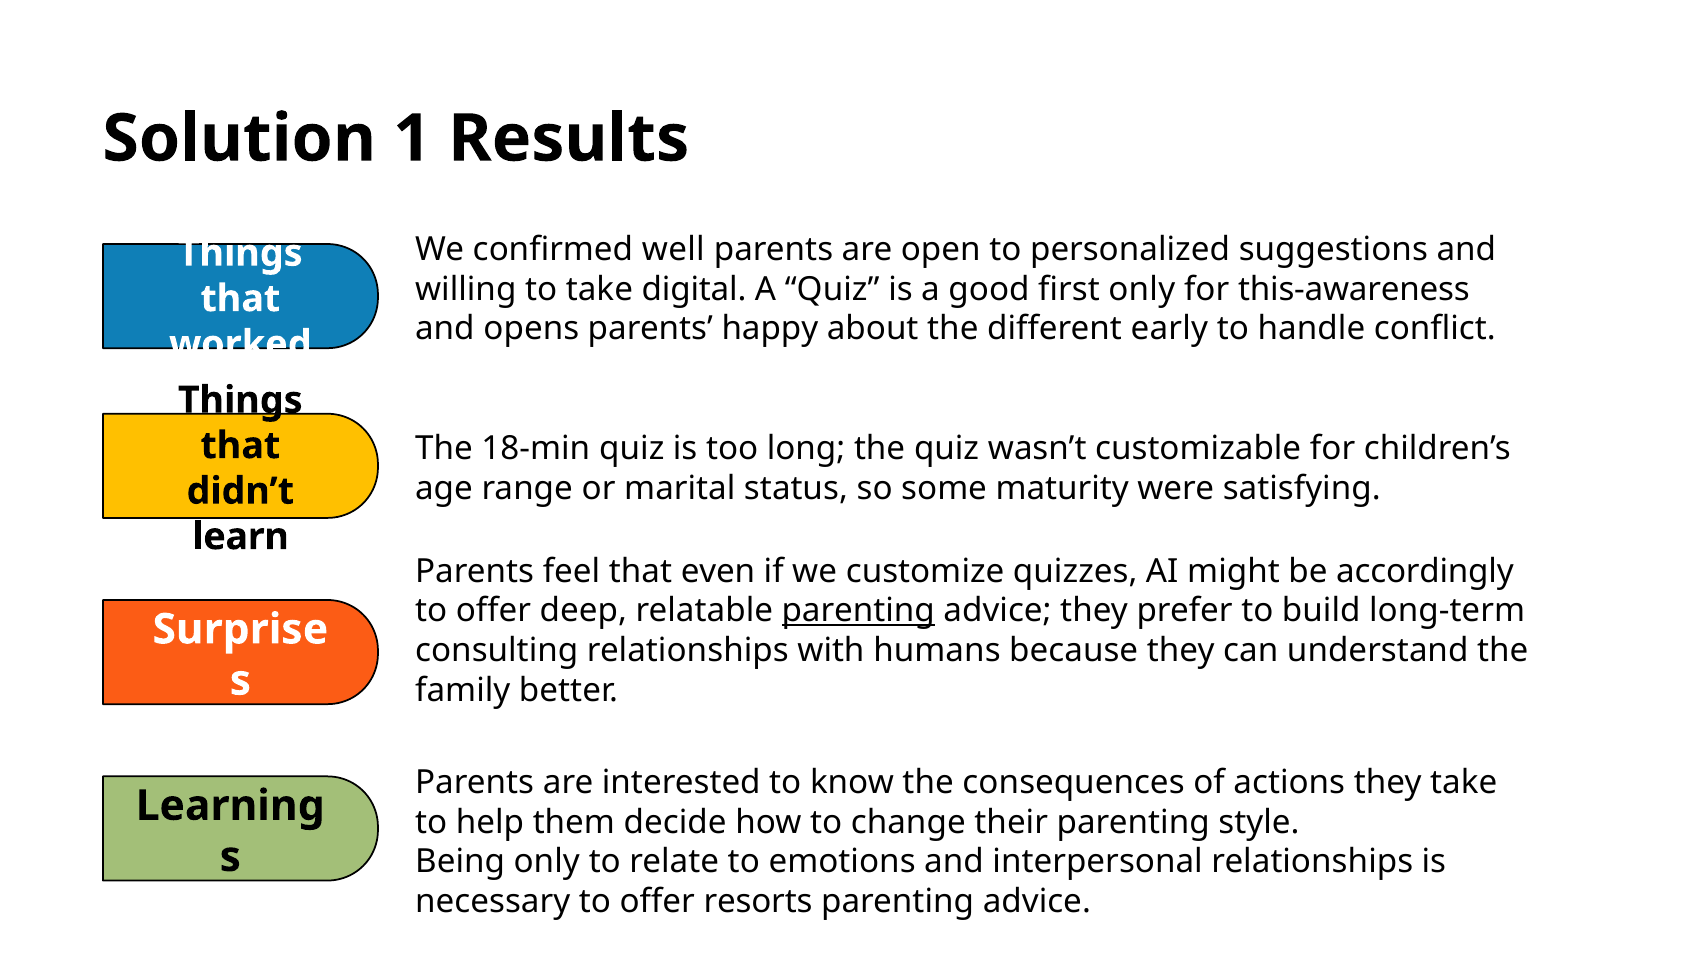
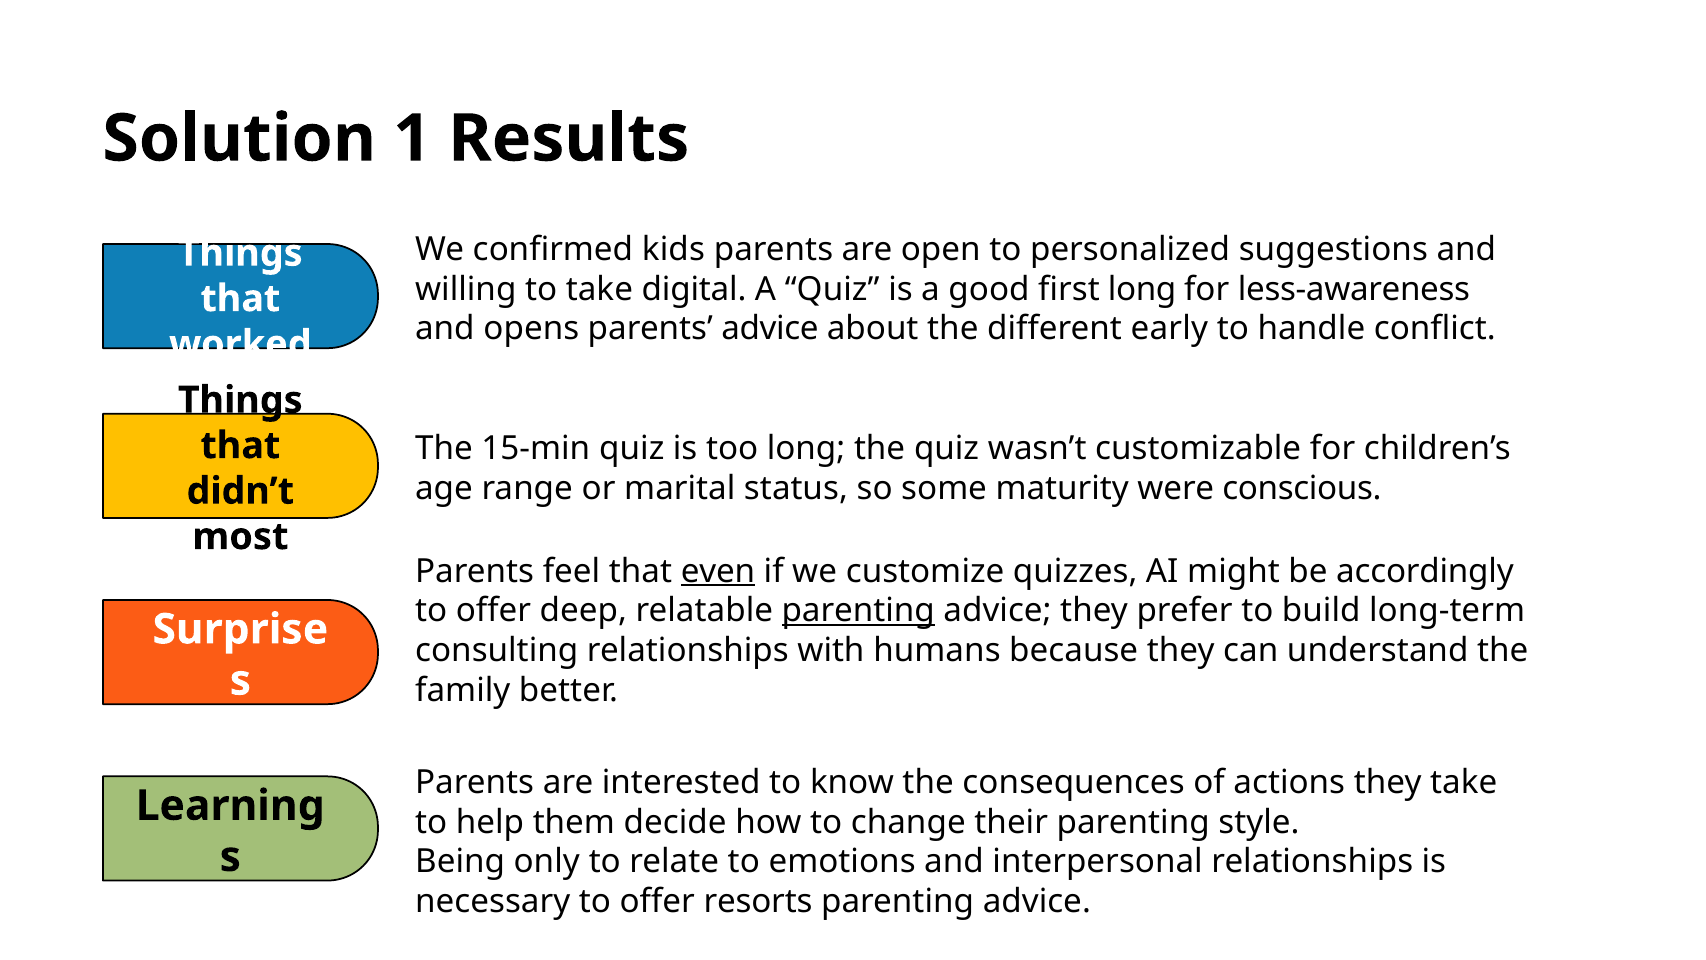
well: well -> kids (673, 249)
first only: only -> long (1142, 289)
this-awareness: this-awareness -> less-awareness (1354, 289)
parents happy: happy -> advice (770, 329)
18-min: 18-min -> 15-min (536, 448)
satisfying: satisfying -> conscious (1302, 488)
learn: learn -> most (240, 537)
even underline: none -> present (718, 571)
